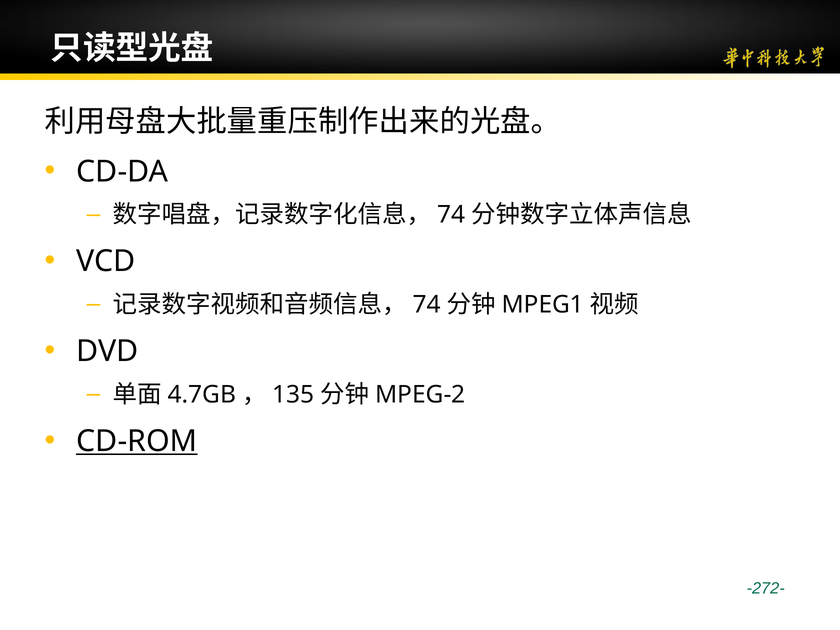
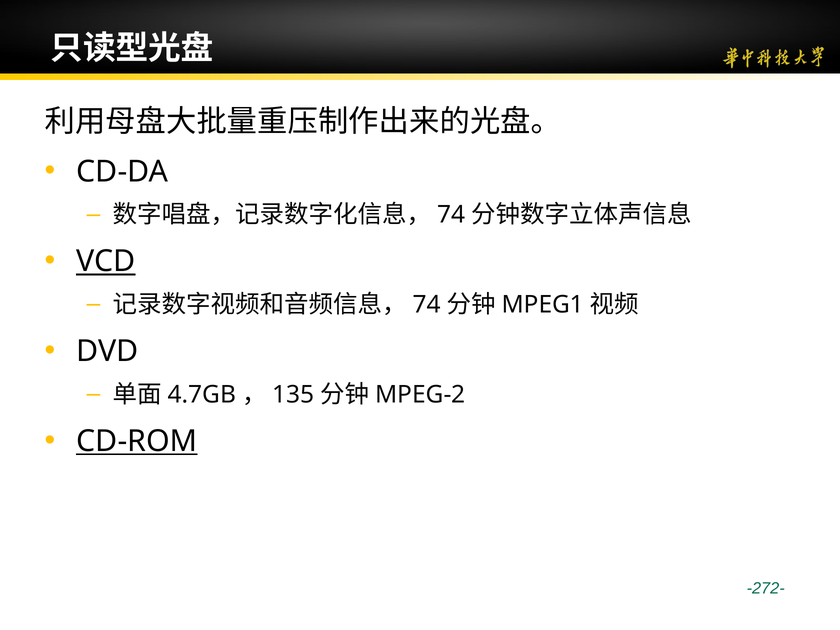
VCD underline: none -> present (106, 261)
